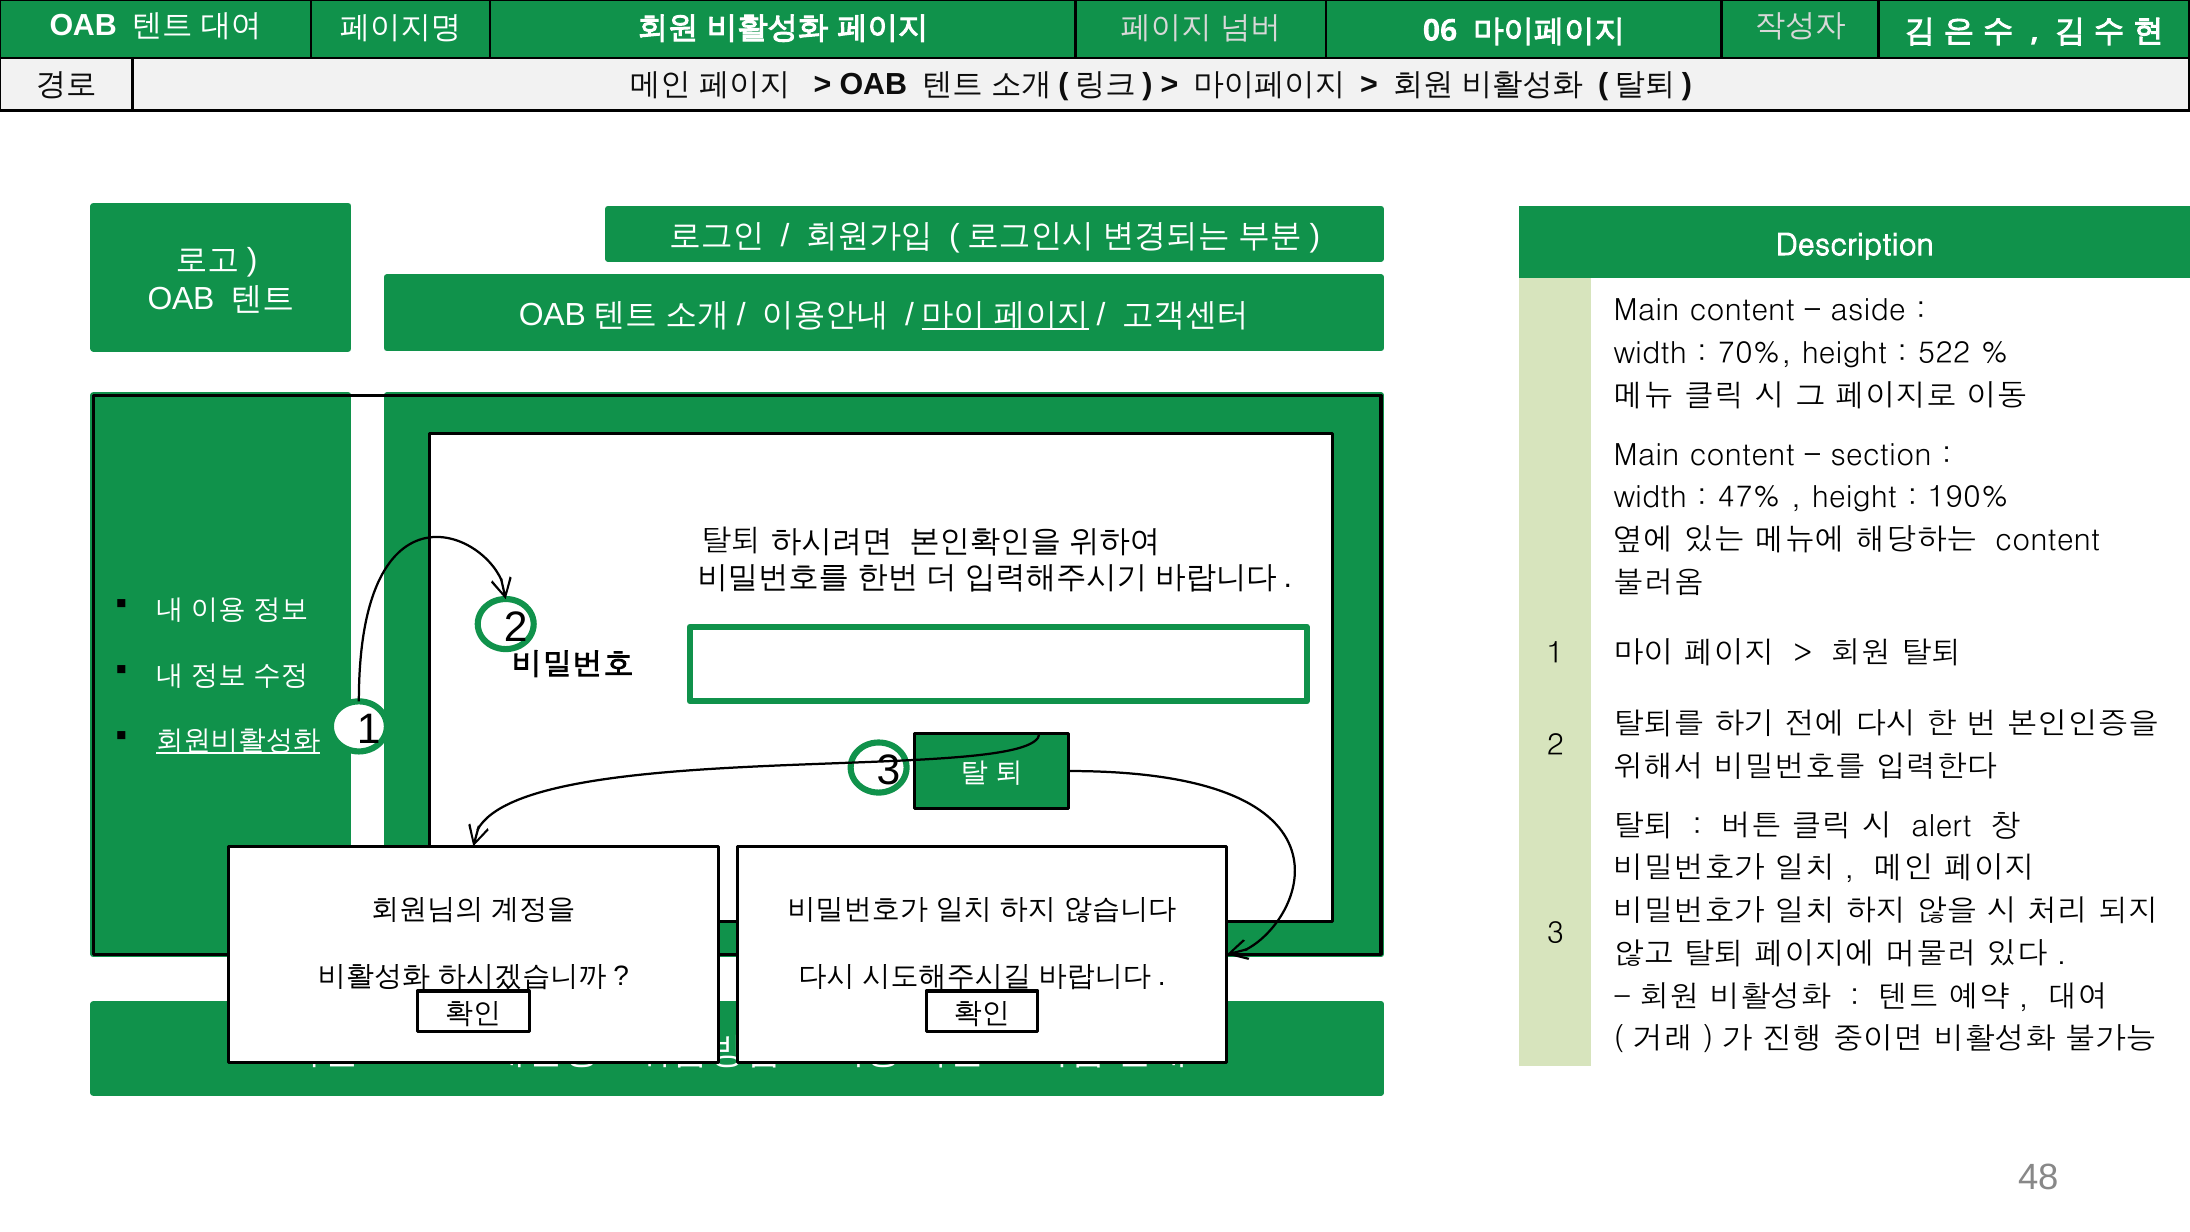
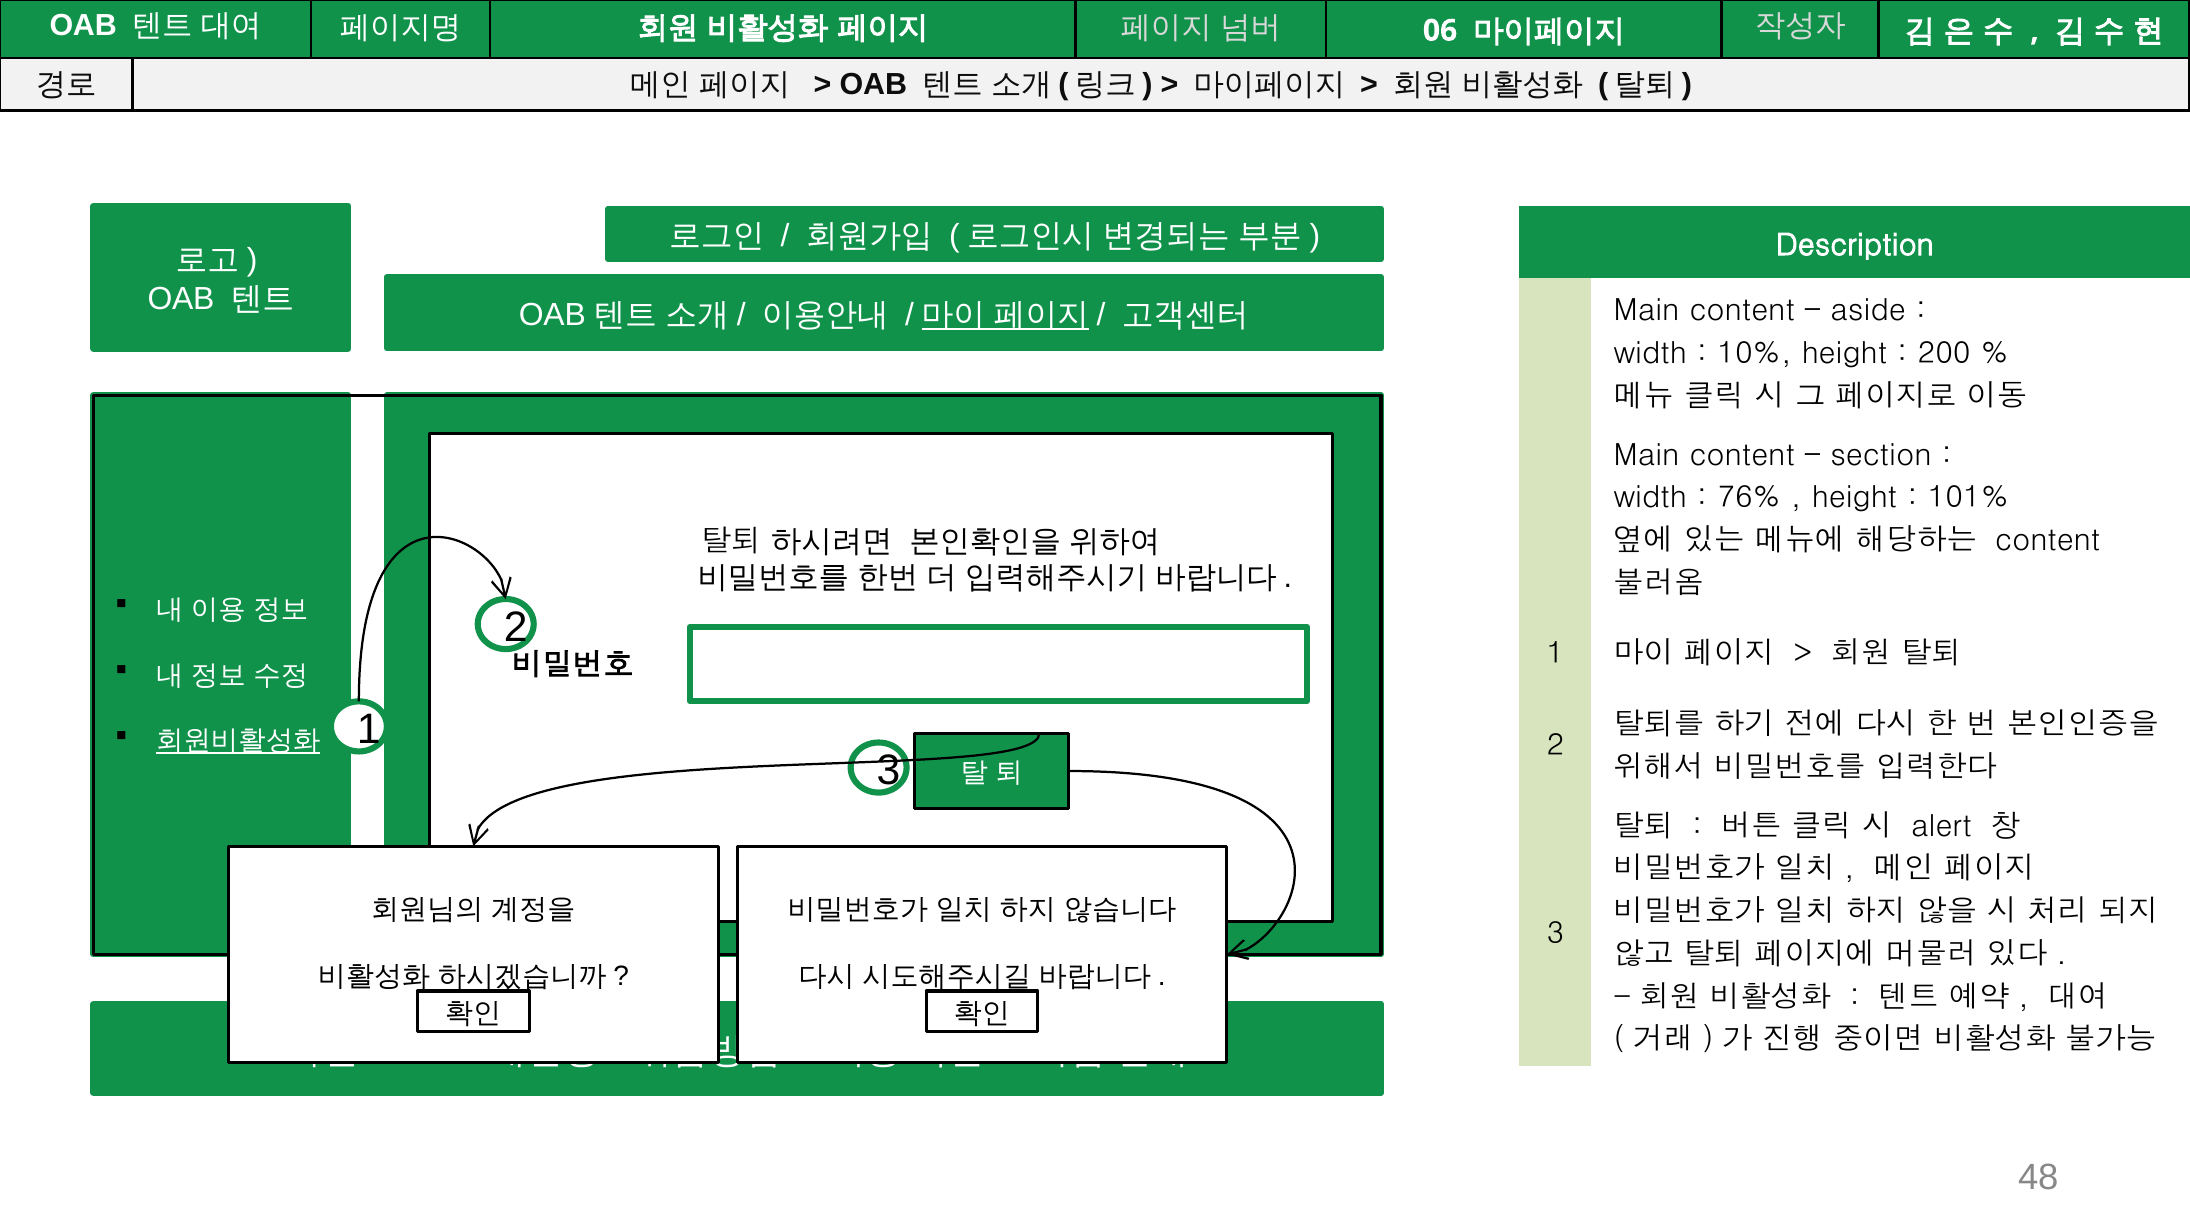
70%: 70% -> 10% (1755, 353)
522: 522 -> 200 (1944, 353)
47%: 47% -> 76% (1749, 498)
190%: 190% -> 101% (1968, 498)
